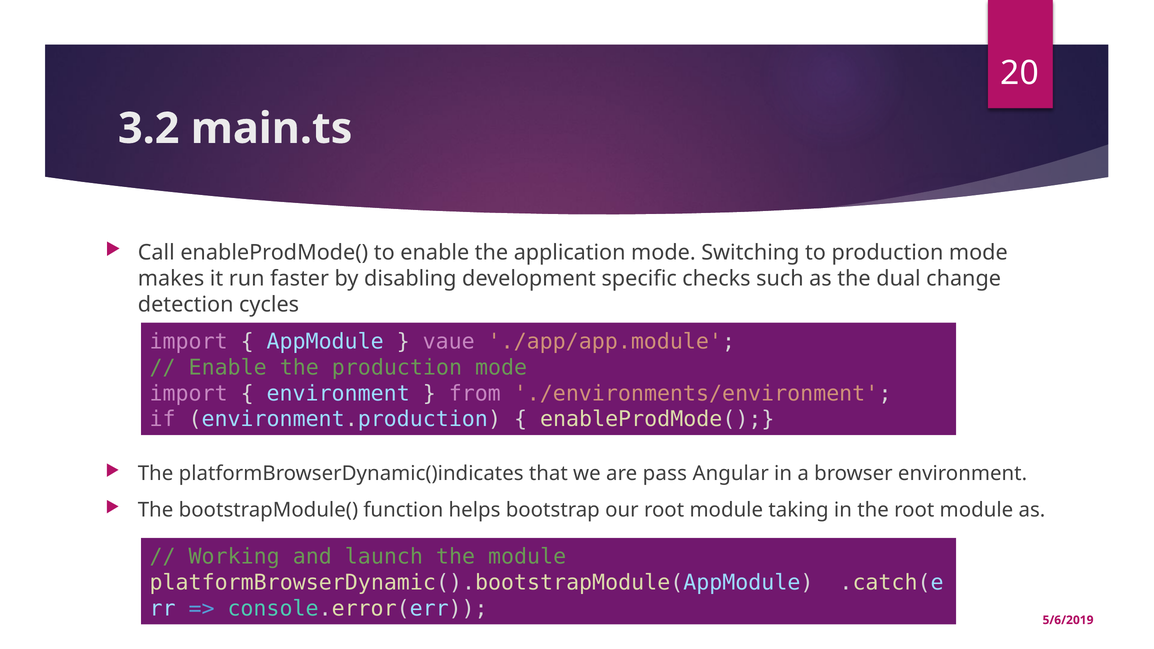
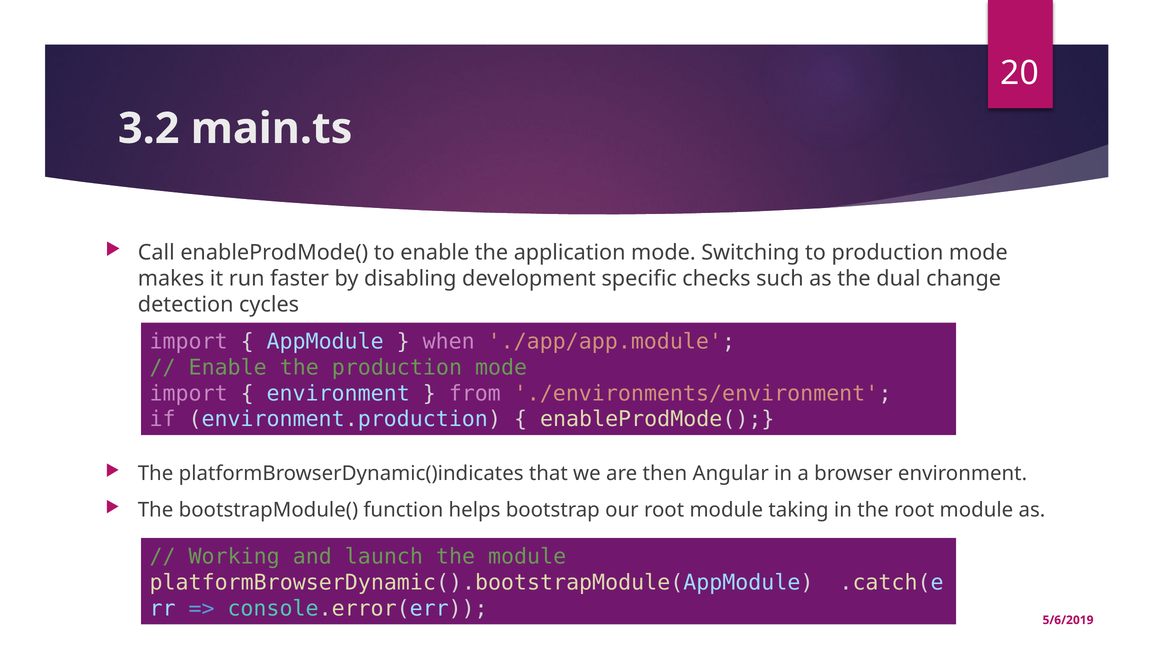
vaue: vaue -> when (449, 342)
pass: pass -> then (665, 474)
